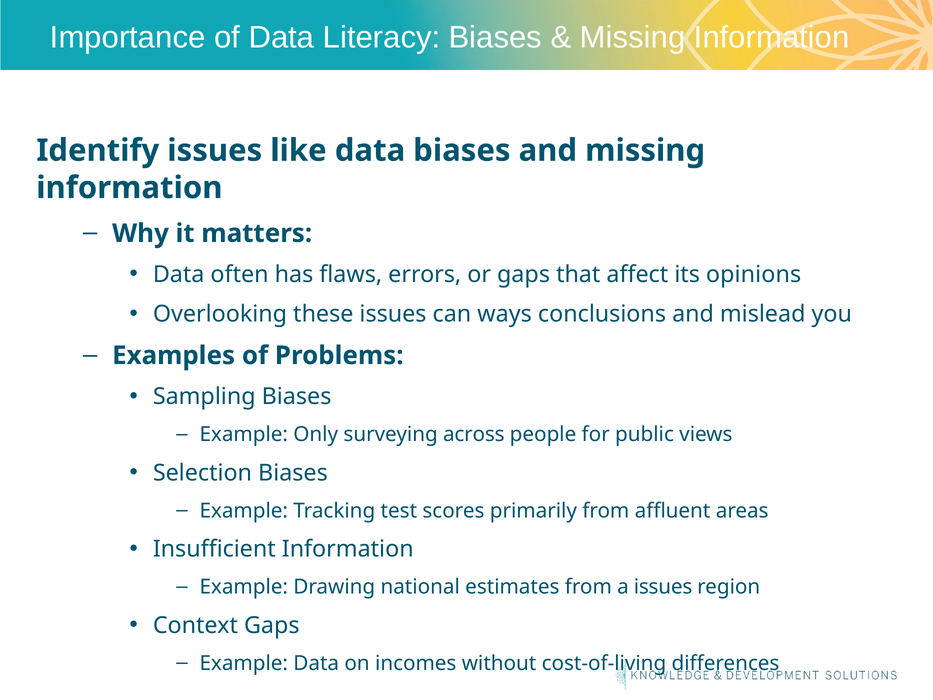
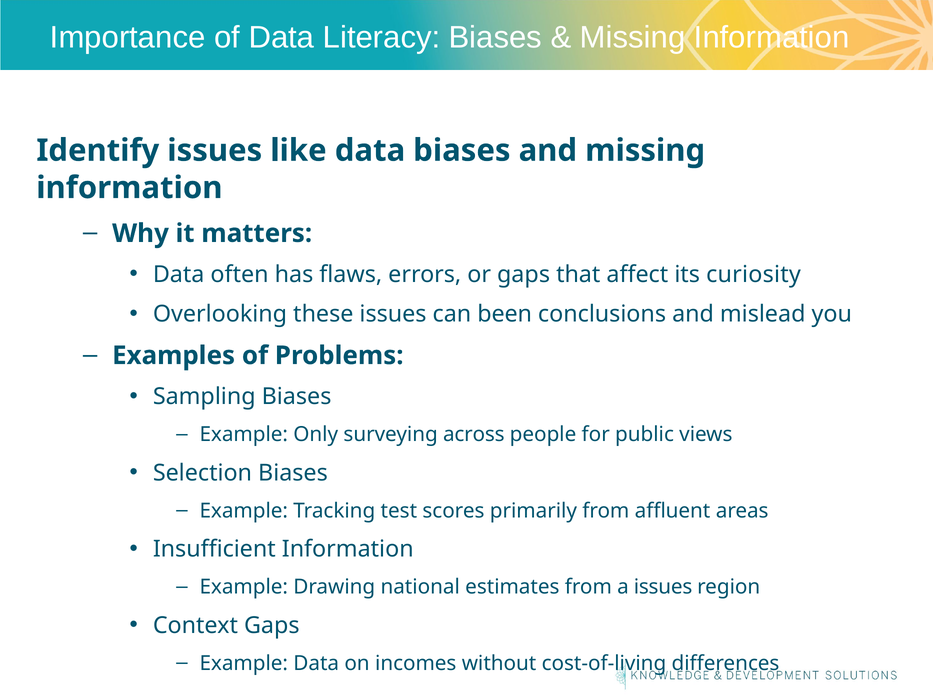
opinions: opinions -> curiosity (754, 274)
ways: ways -> been (505, 314)
